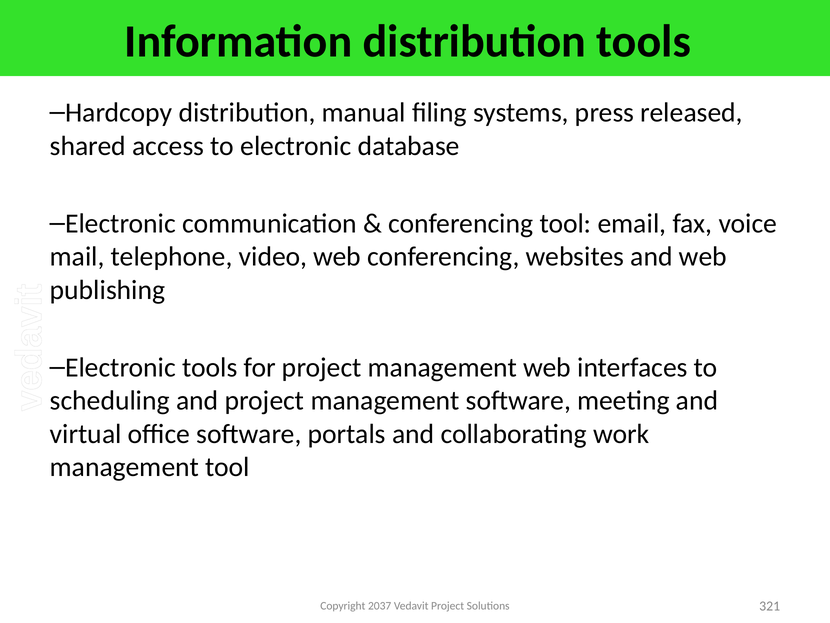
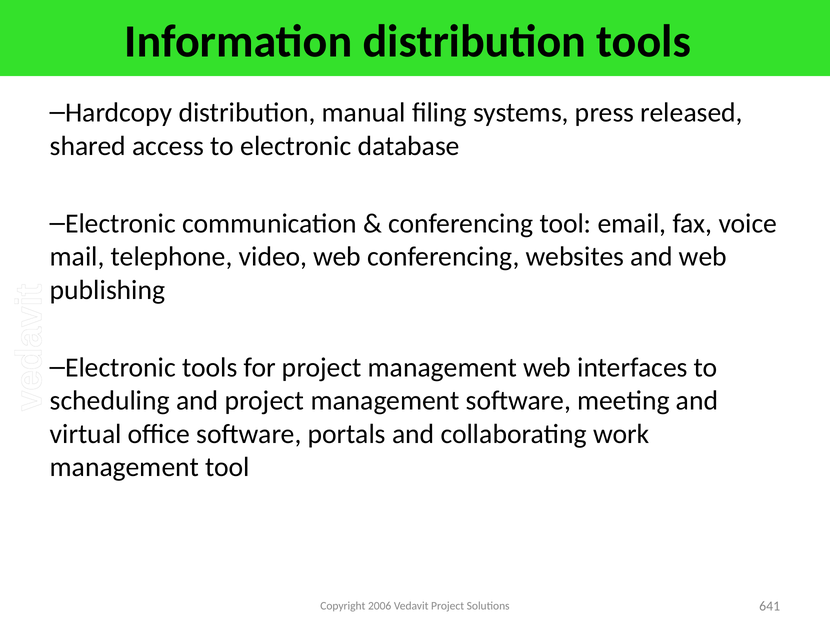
2037: 2037 -> 2006 (380, 606)
321: 321 -> 641 (770, 606)
